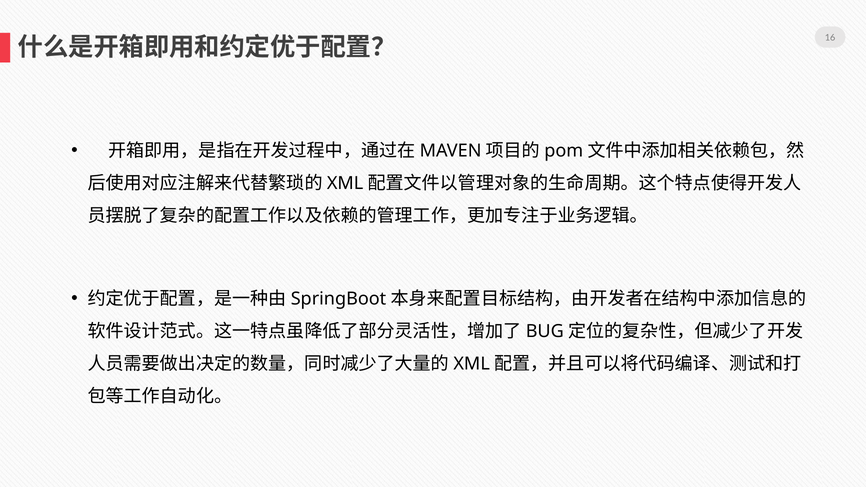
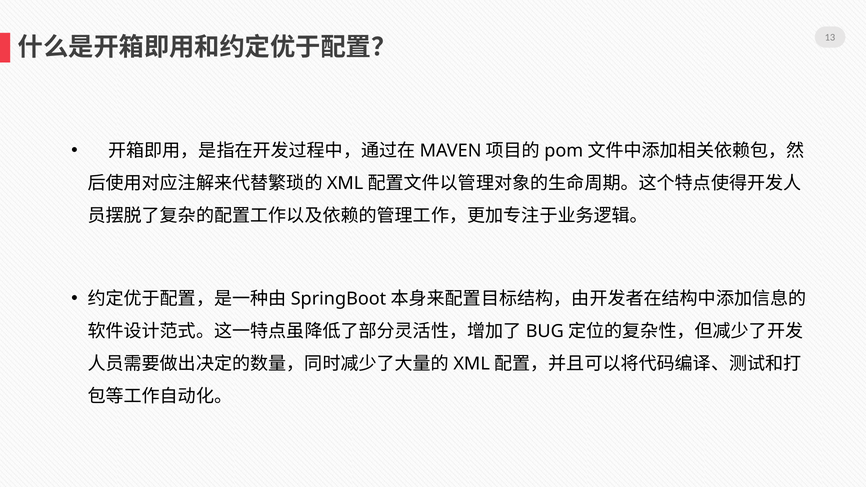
16: 16 -> 13 (830, 38)
